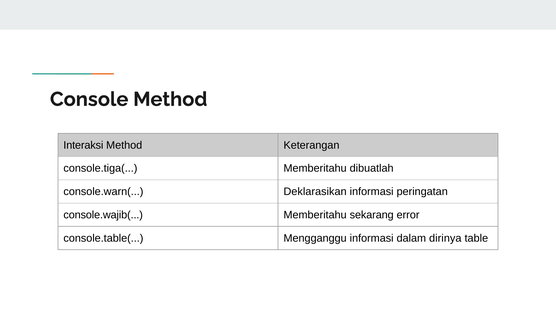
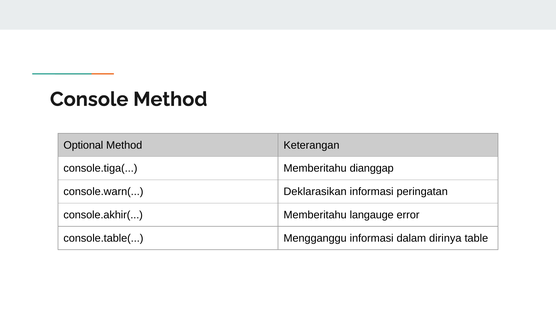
Interaksi: Interaksi -> Optional (83, 145)
dibuatlah: dibuatlah -> dianggap (372, 168)
console.wajib(: console.wajib( -> console.akhir( (103, 215)
sekarang: sekarang -> langauge (372, 215)
